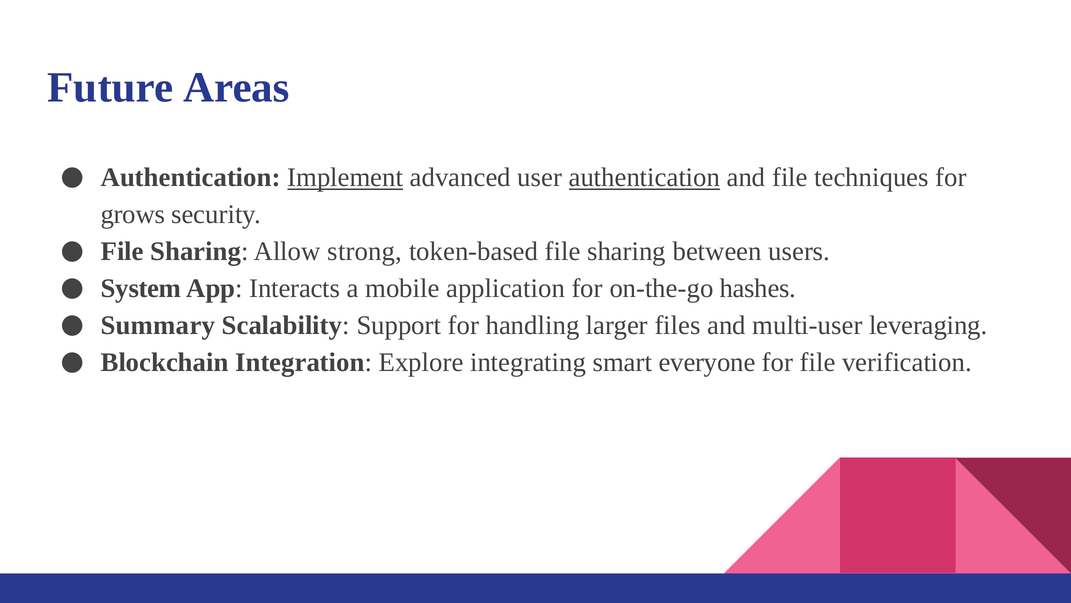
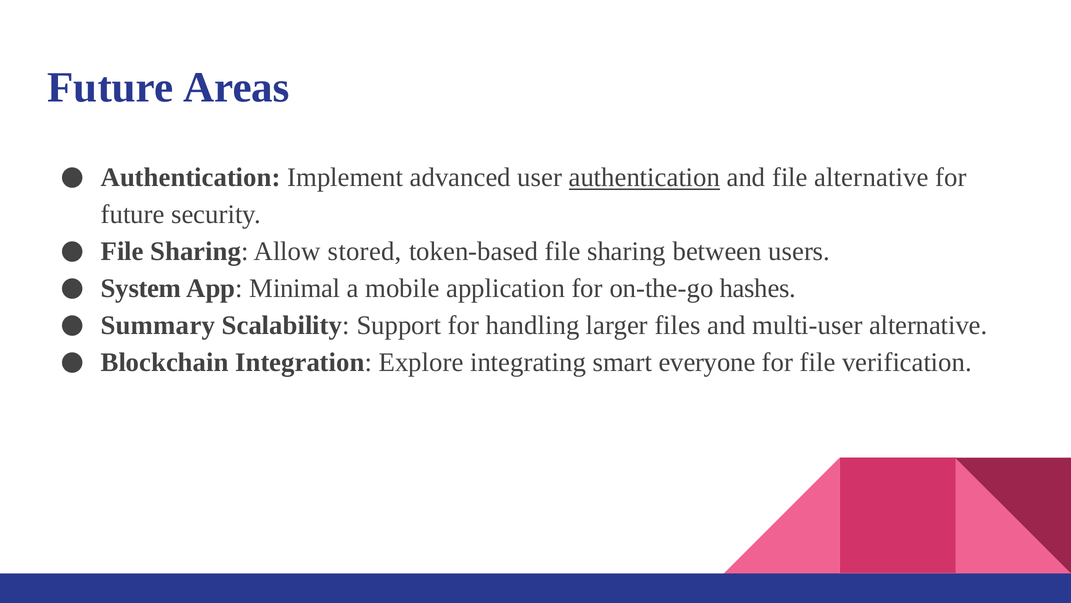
Implement underline: present -> none (345, 177)
file techniques: techniques -> alternative (871, 177)
grows: grows -> future (133, 214)
strong: strong -> stored (365, 251)
Interacts: Interacts -> Minimal (295, 288)
multi-user leveraging: leveraging -> alternative (928, 325)
